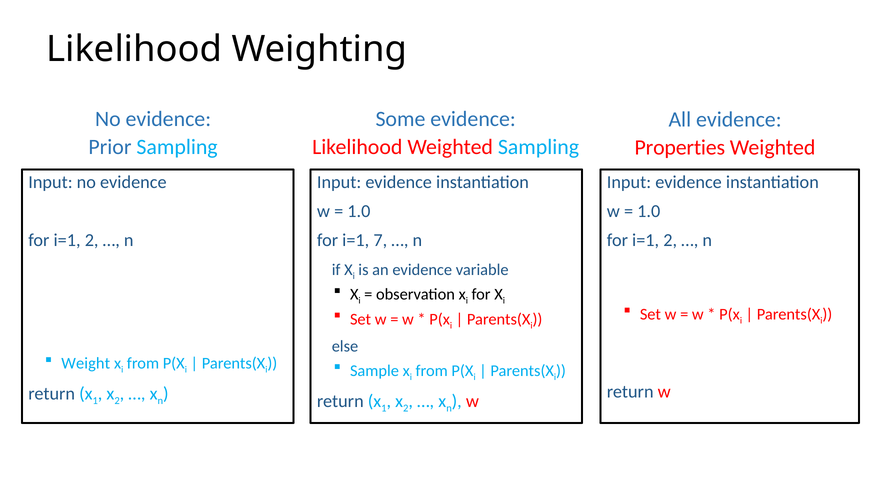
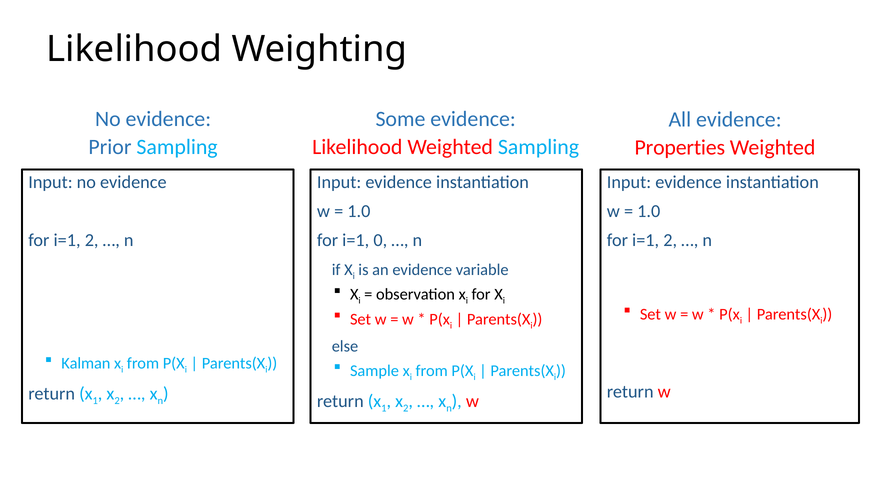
7: 7 -> 0 (380, 240)
Weight: Weight -> Kalman (86, 364)
